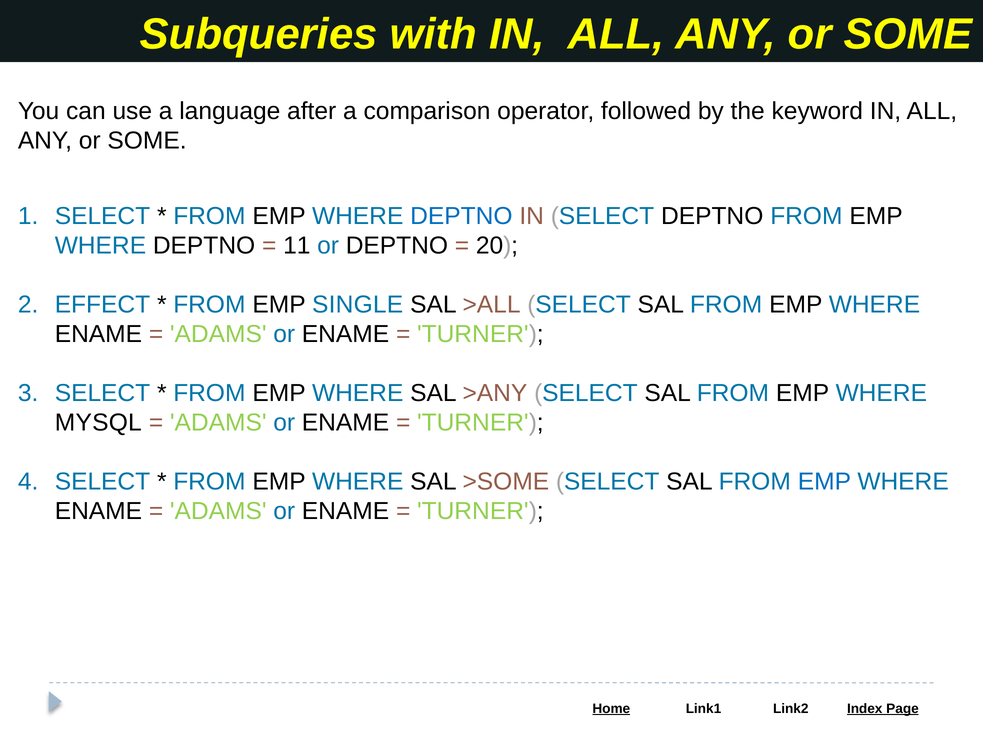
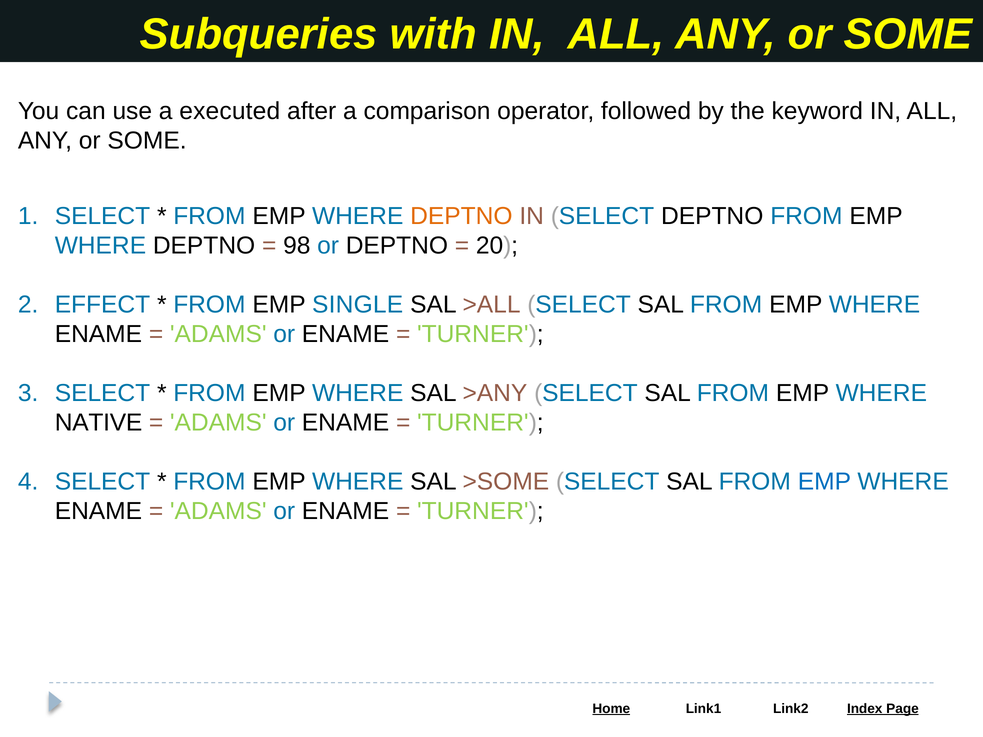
language: language -> executed (230, 111)
DEPTNO colour: blue -> orange (461, 216)
11: 11 -> 98 (297, 246)
MYSQL: MYSQL -> NATIVE (99, 423)
